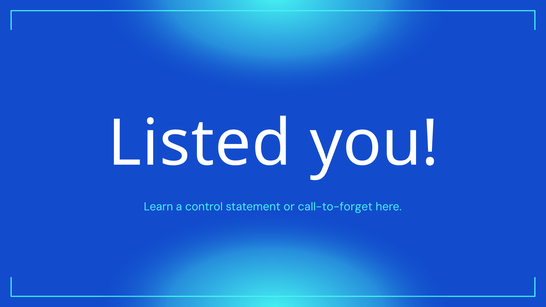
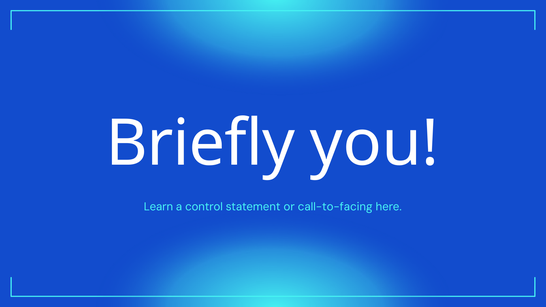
Listed: Listed -> Briefly (200, 144)
call-to-forget: call-to-forget -> call-to-facing (335, 207)
